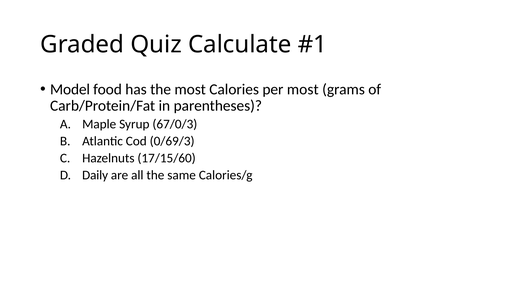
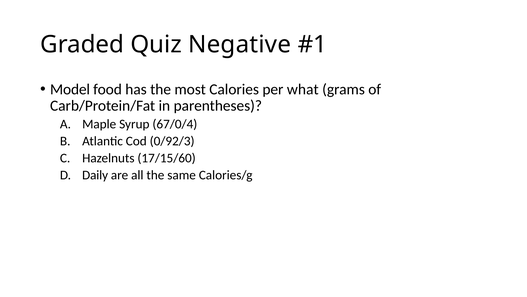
Calculate: Calculate -> Negative (240, 44)
per most: most -> what (303, 89)
67/0/3: 67/0/3 -> 67/0/4 (175, 124)
0/69/3: 0/69/3 -> 0/92/3 (172, 141)
